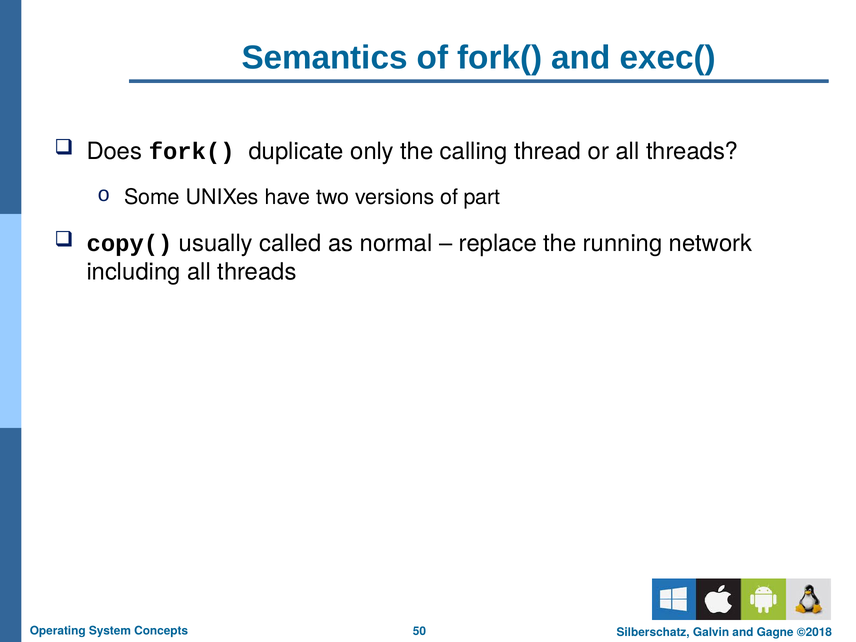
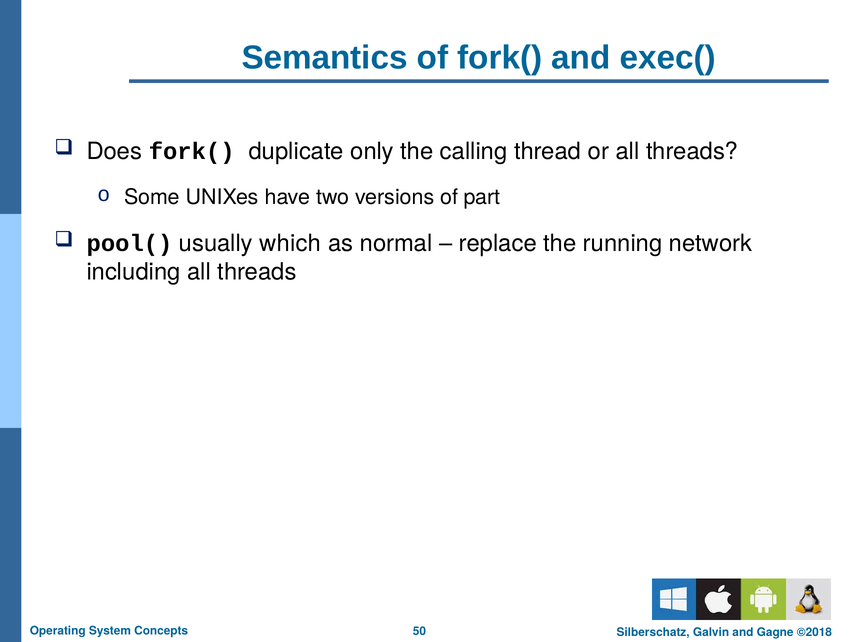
copy(: copy( -> pool( (129, 243)
called: called -> which (290, 243)
